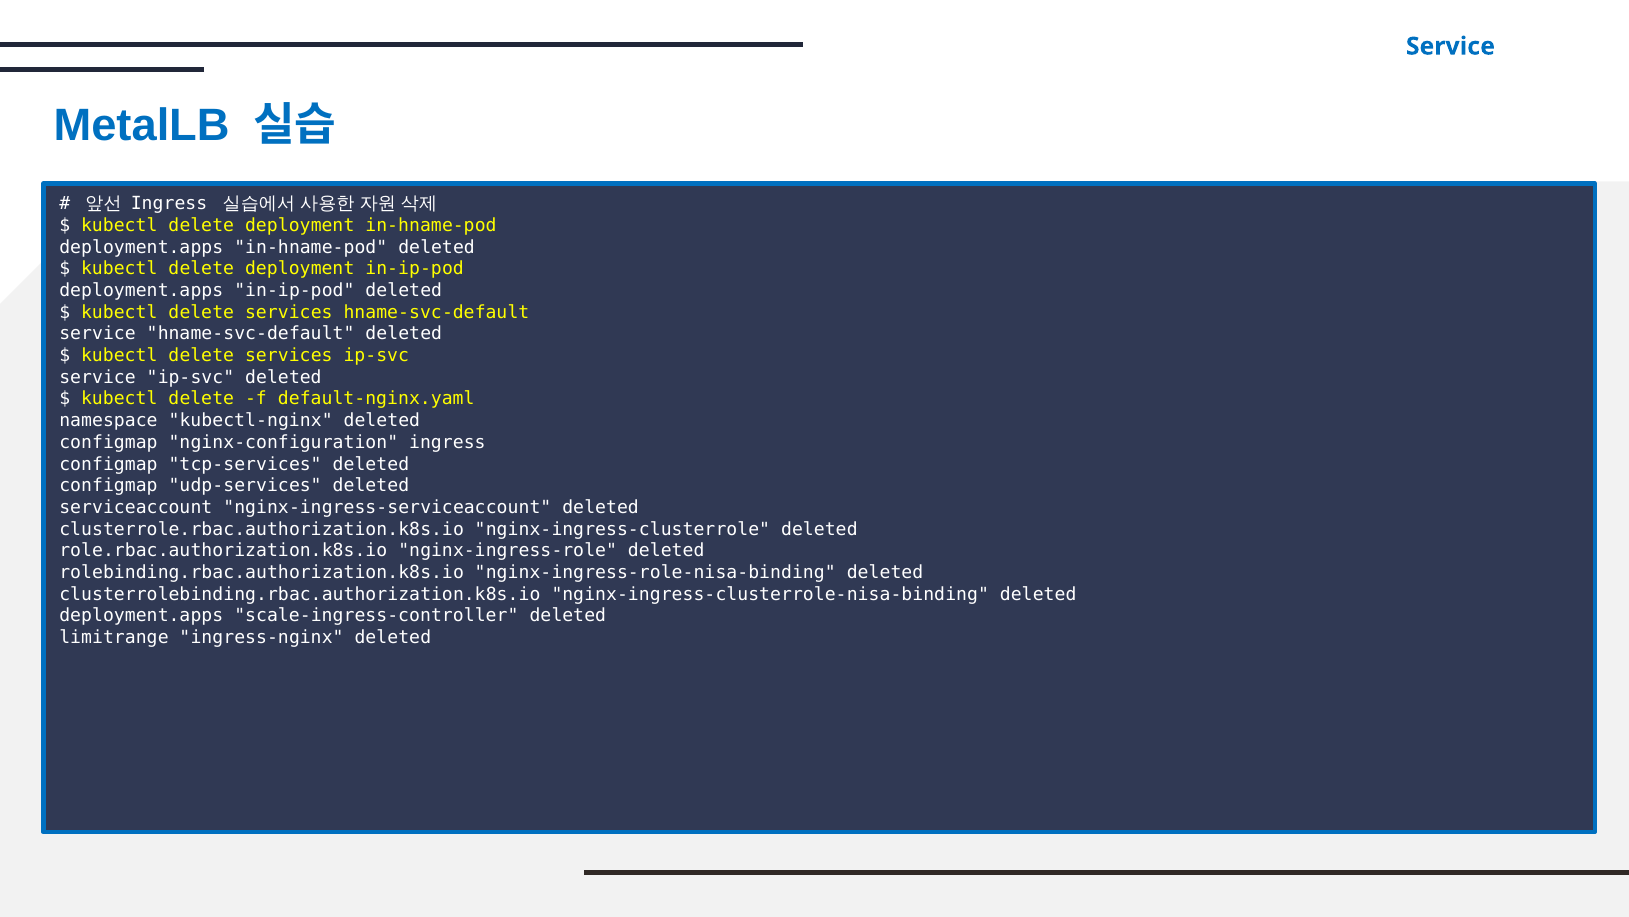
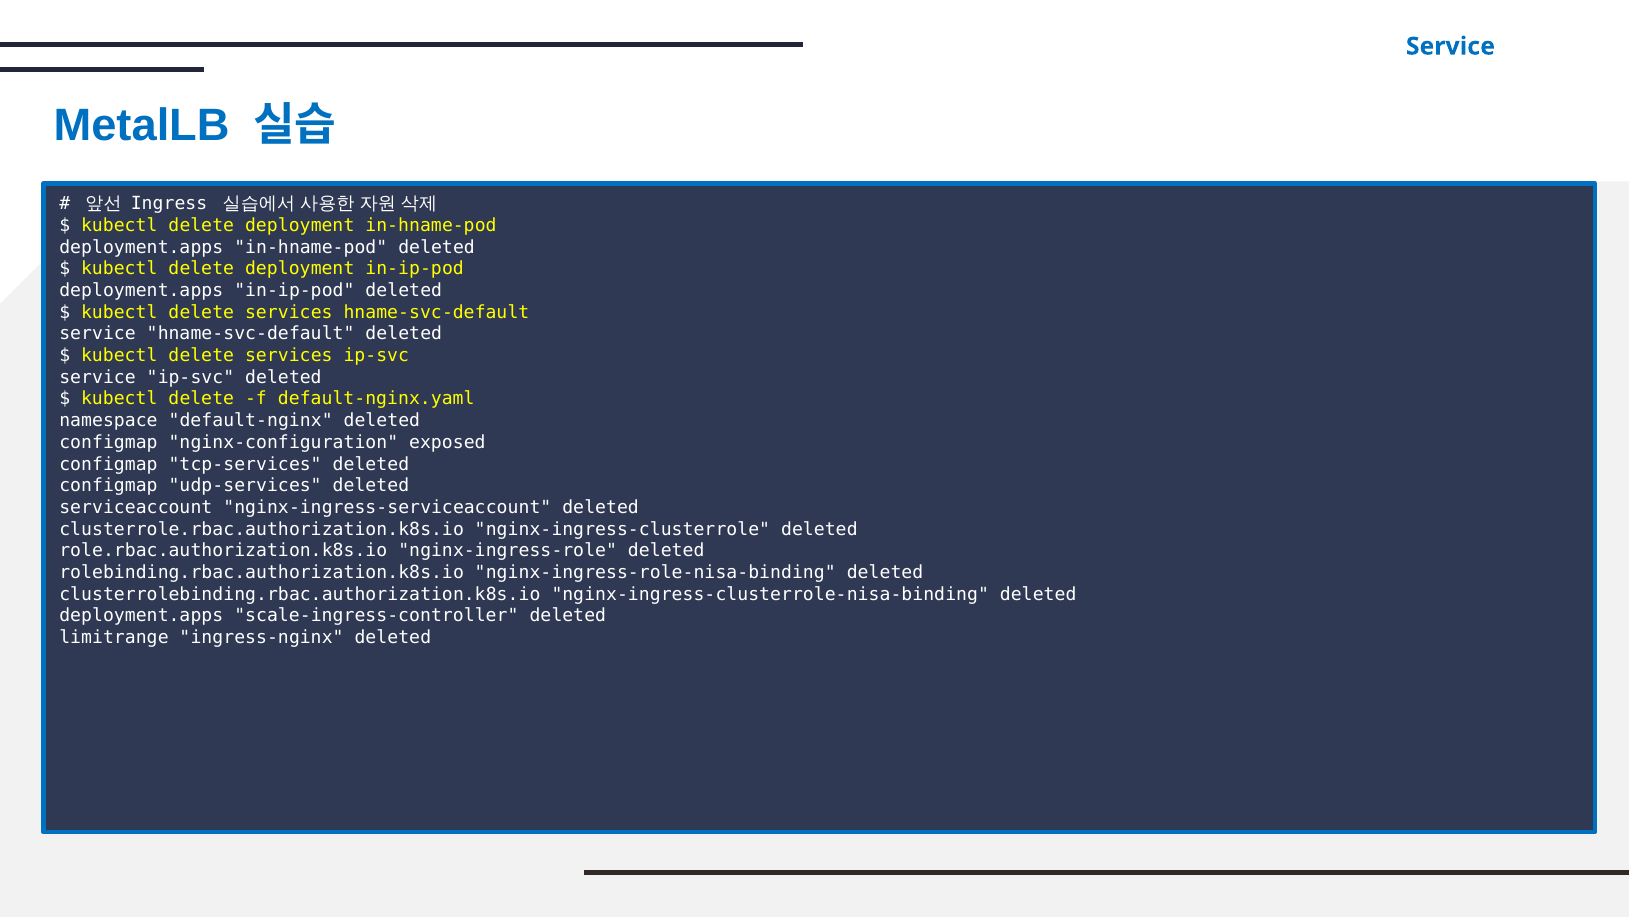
kubectl-nginx: kubectl-nginx -> default-nginx (251, 420)
nginx-configuration ingress: ingress -> exposed (447, 442)
